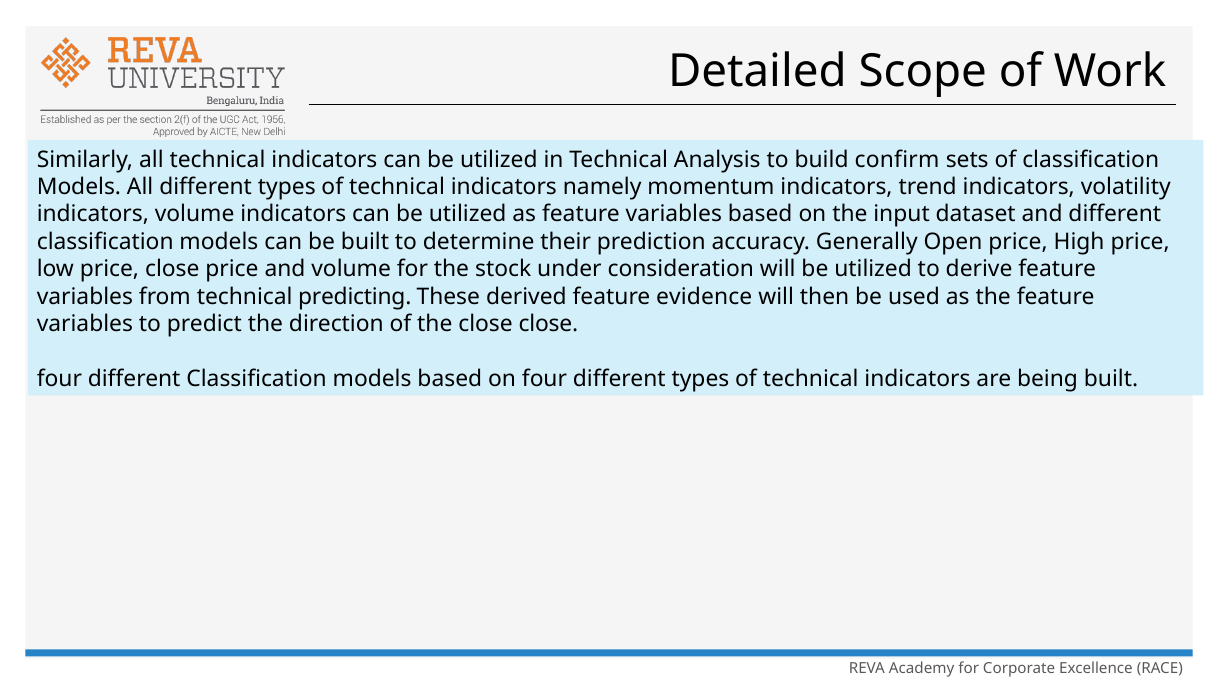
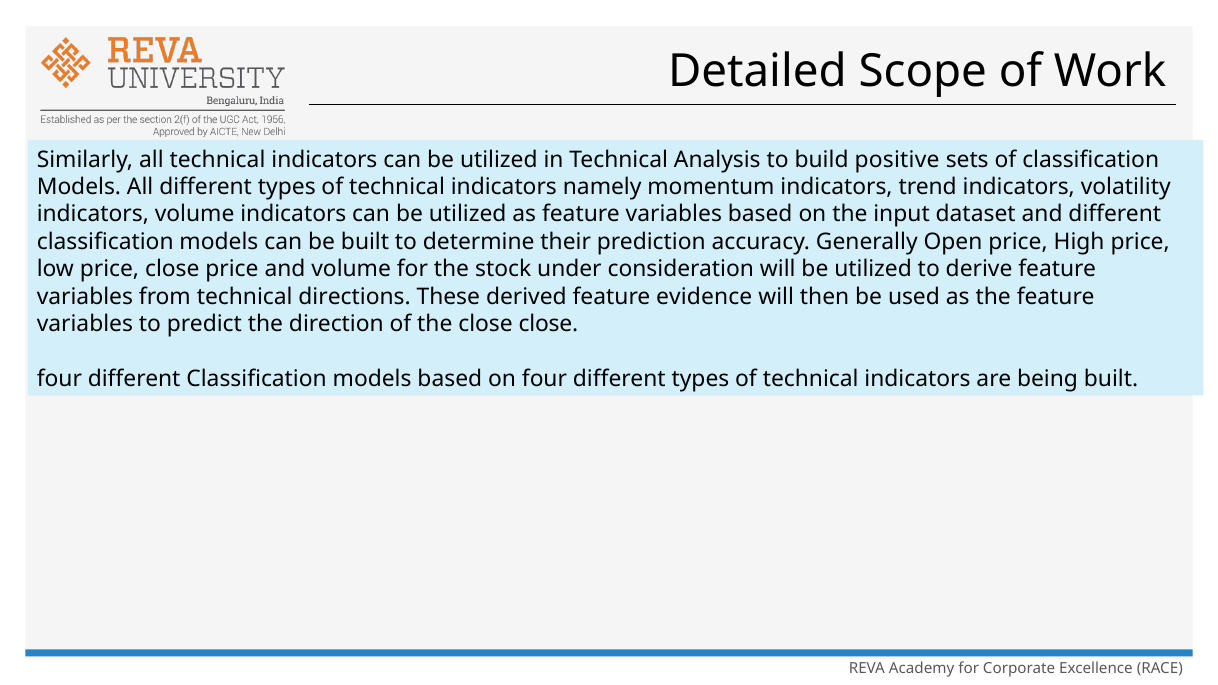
confirm: confirm -> positive (897, 160)
predicting: predicting -> directions (355, 297)
